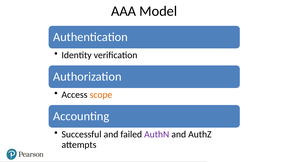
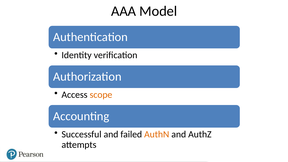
AuthN colour: purple -> orange (157, 134)
